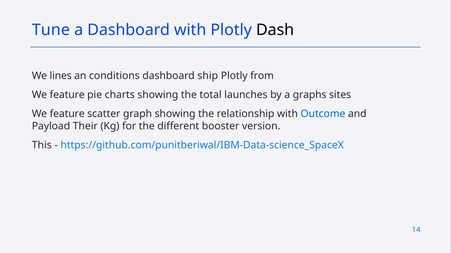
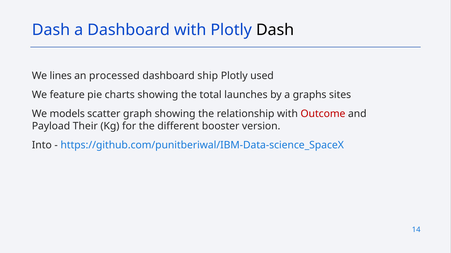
Tune: Tune -> Dash (51, 30)
conditions: conditions -> processed (114, 76)
from: from -> used (262, 76)
feature: feature -> models (67, 114)
Outcome colour: blue -> red (323, 114)
This: This -> Into (42, 145)
